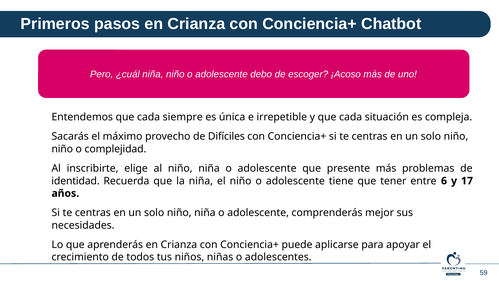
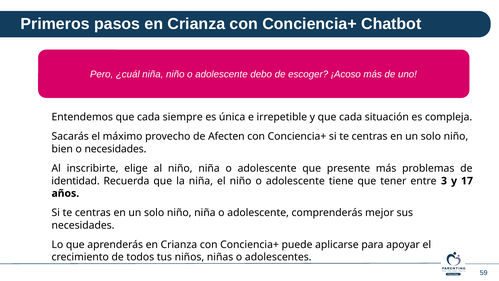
Difíciles: Difíciles -> Afecten (226, 136)
niño: niño -> bien (62, 149)
o complejidad: complejidad -> necesidades (115, 149)
6: 6 -> 3 (444, 181)
